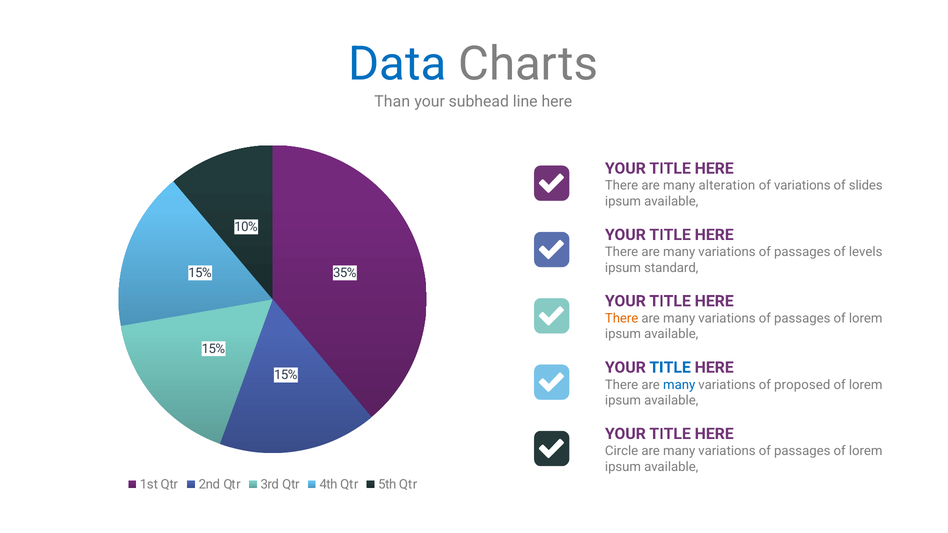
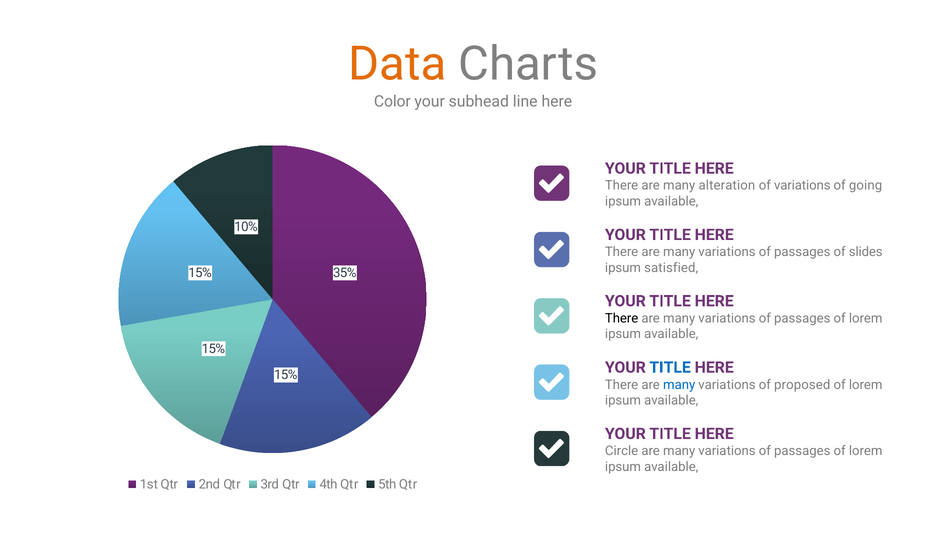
Data colour: blue -> orange (397, 64)
Than: Than -> Color (392, 102)
slides: slides -> going (866, 186)
levels: levels -> slides (866, 252)
standard: standard -> satisfied (671, 268)
There colour: orange -> black (622, 318)
